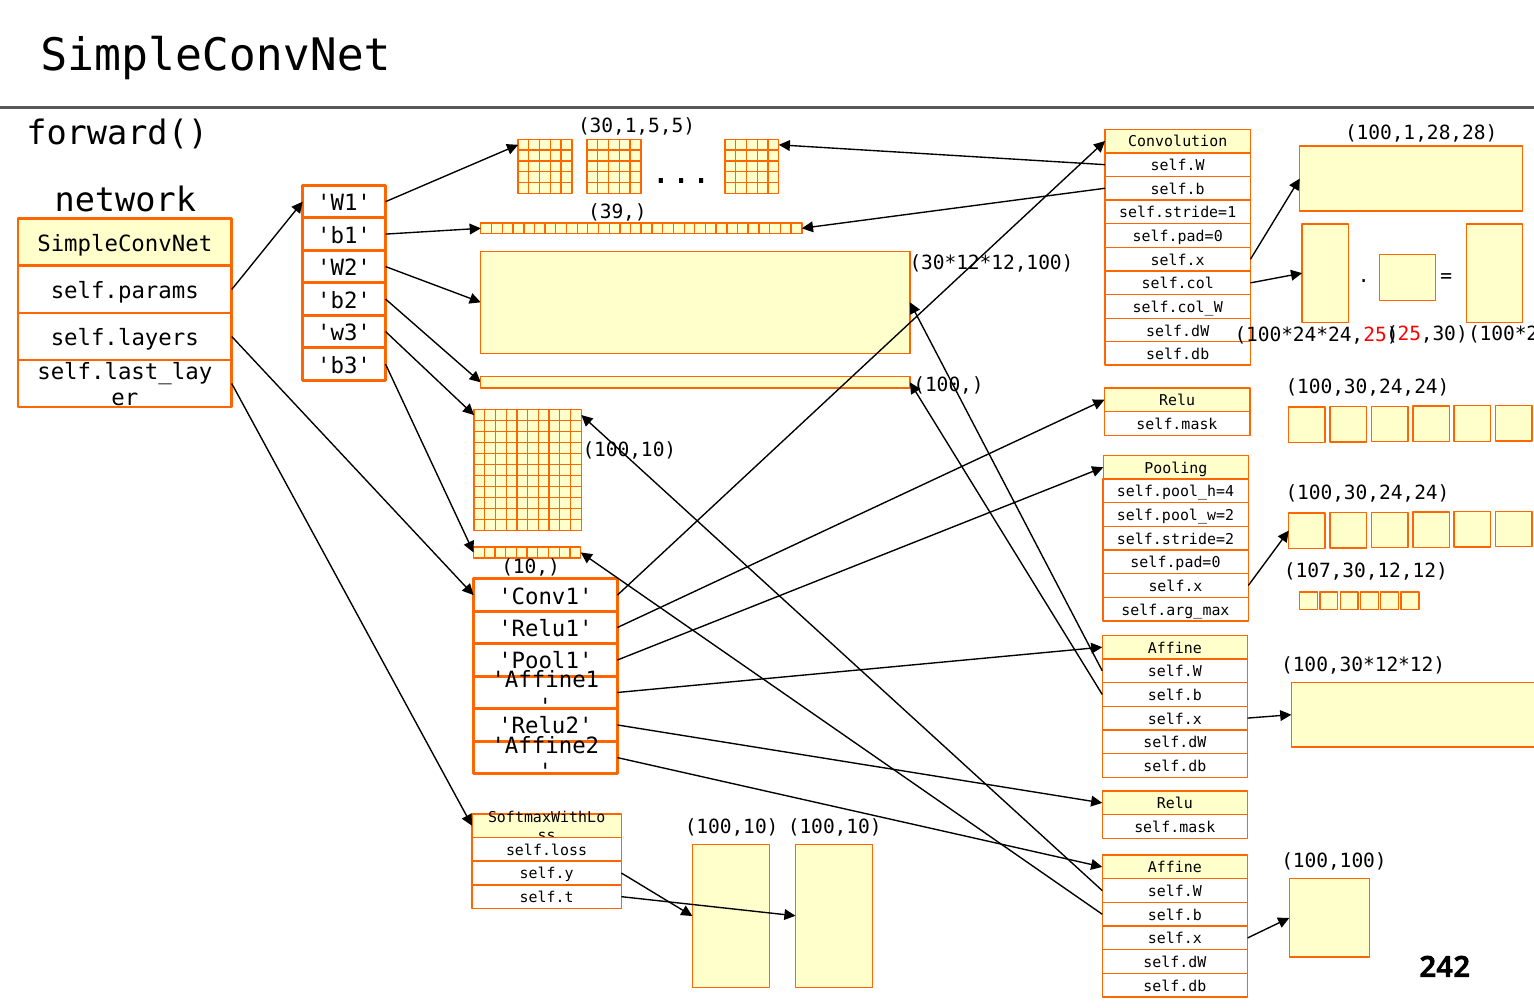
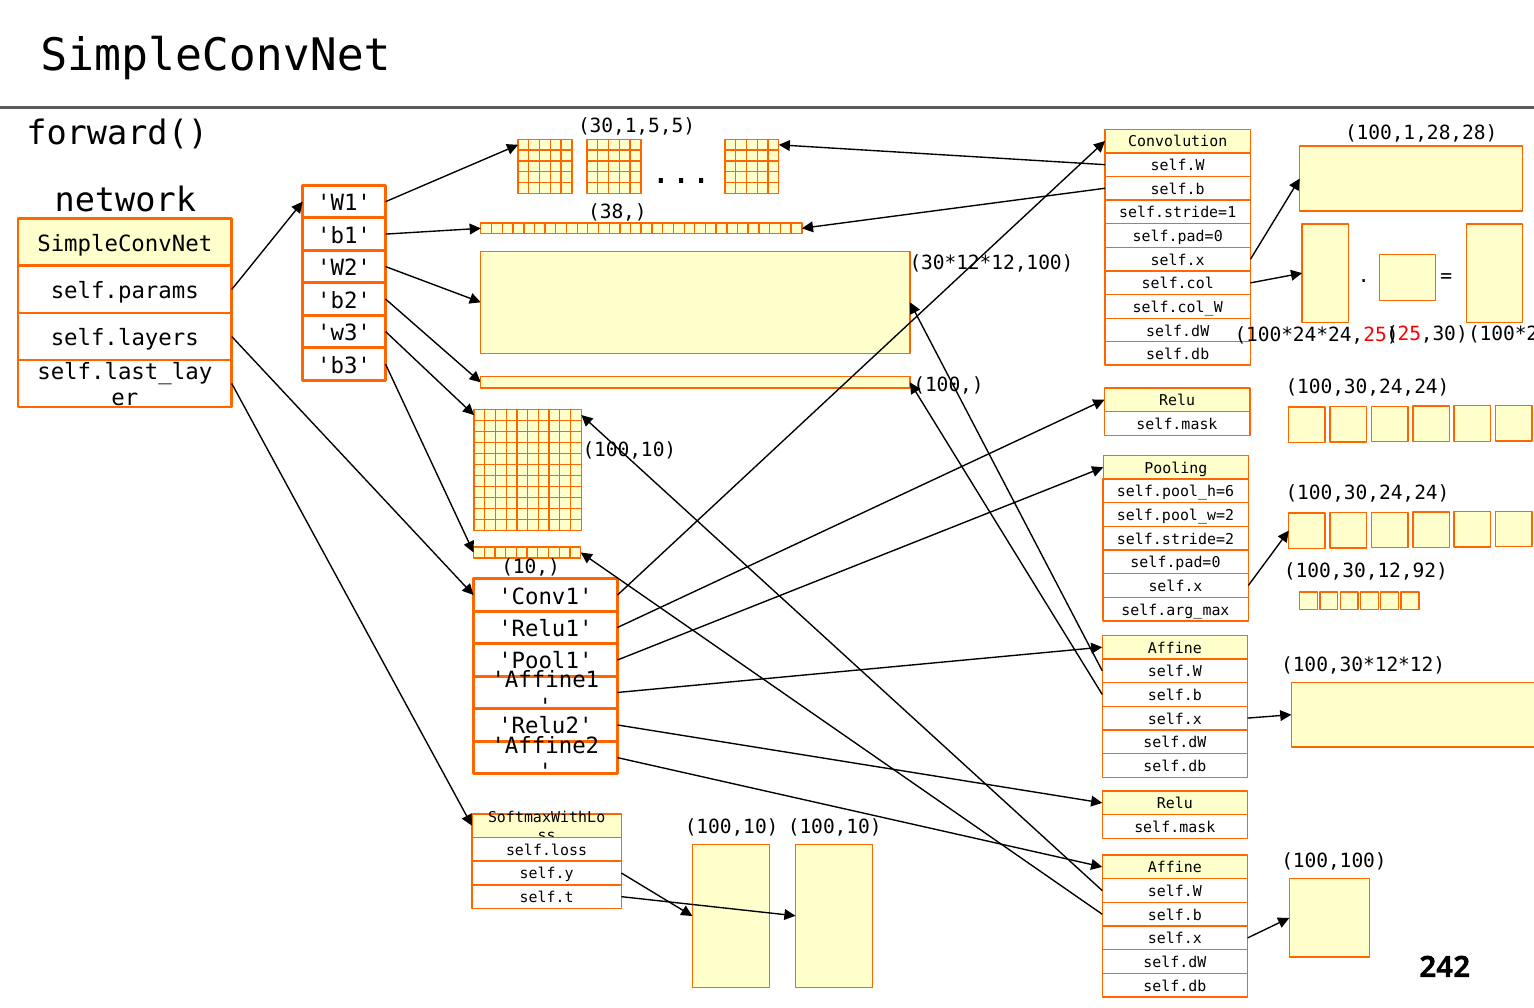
39: 39 -> 38 (617, 211)
self.pool_h=4: self.pool_h=4 -> self.pool_h=6 (1176, 492)
107,30,12,12: 107,30,12,12 -> 100,30,12,92 (1366, 571)
